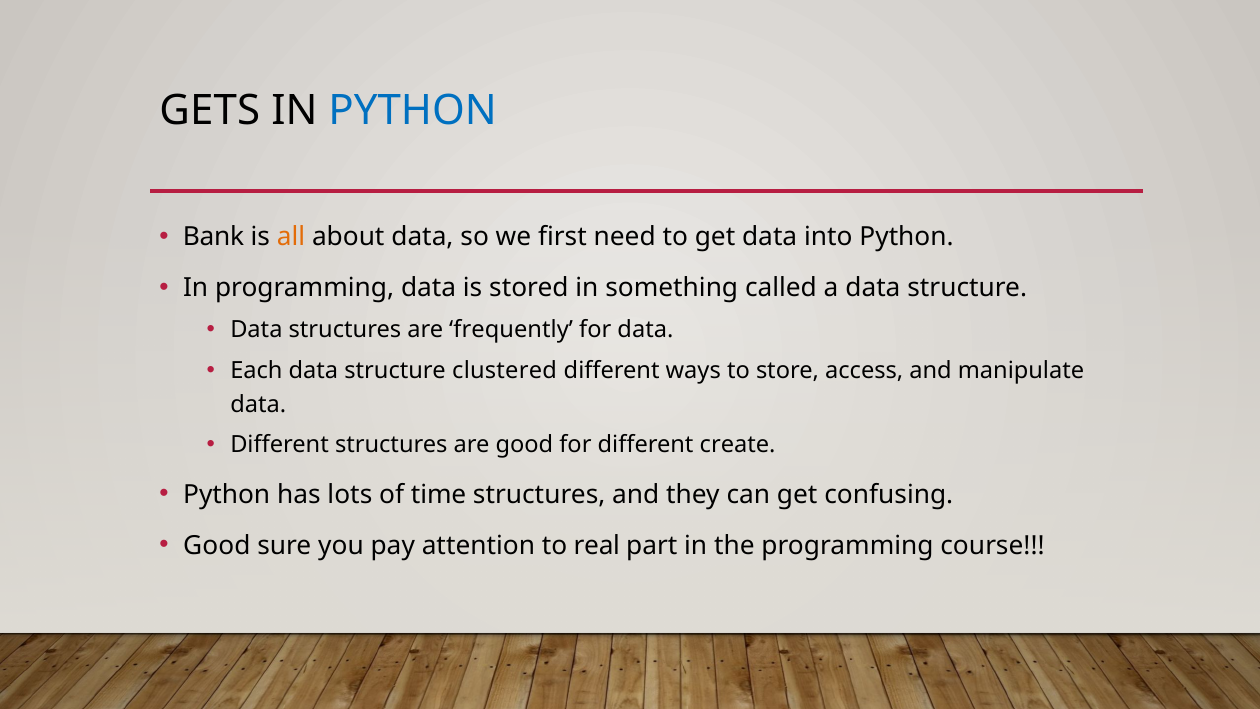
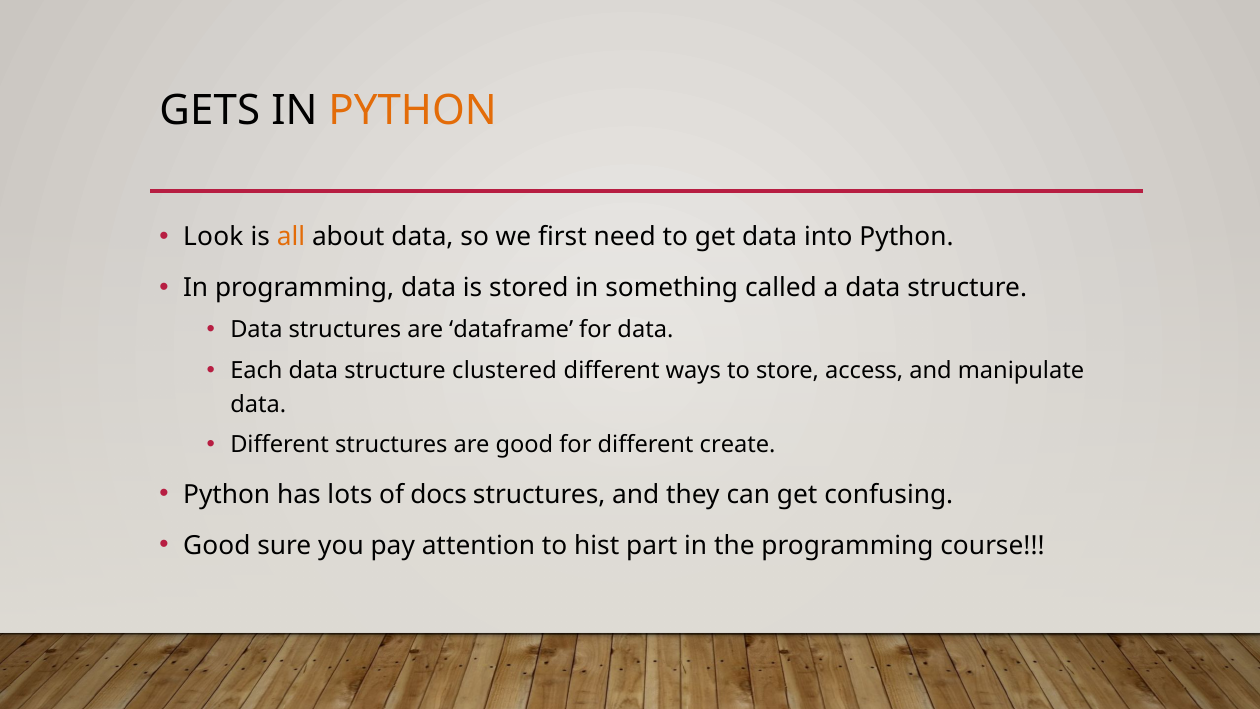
PYTHON colour: blue -> orange (413, 110)
Bank: Bank -> Look (213, 237)
frequently: frequently -> dataframe (511, 330)
time: time -> docs (439, 494)
real: real -> hist (597, 545)
